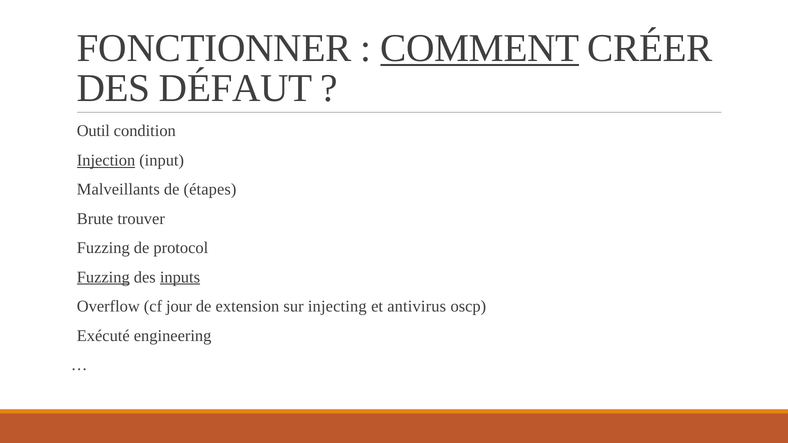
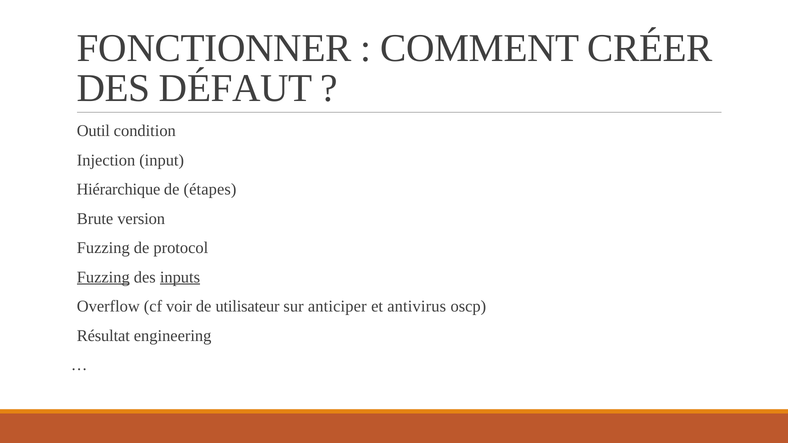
COMMENT underline: present -> none (480, 48)
Injection underline: present -> none (106, 160)
Malveillants: Malveillants -> Hiérarchique (118, 190)
trouver: trouver -> version (141, 219)
jour: jour -> voir (179, 307)
extension: extension -> utilisateur (248, 307)
injecting: injecting -> anticiper (337, 307)
Exécuté: Exécuté -> Résultat (103, 336)
